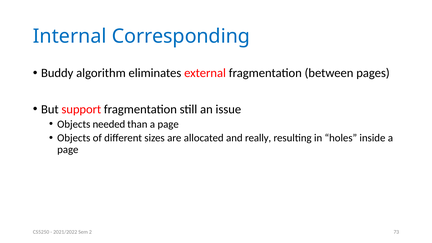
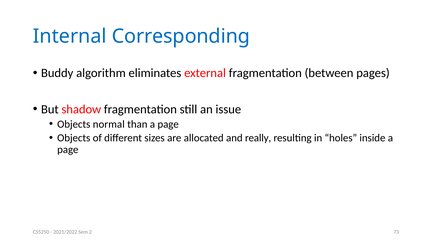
support: support -> shadow (81, 109)
needed: needed -> normal (109, 124)
